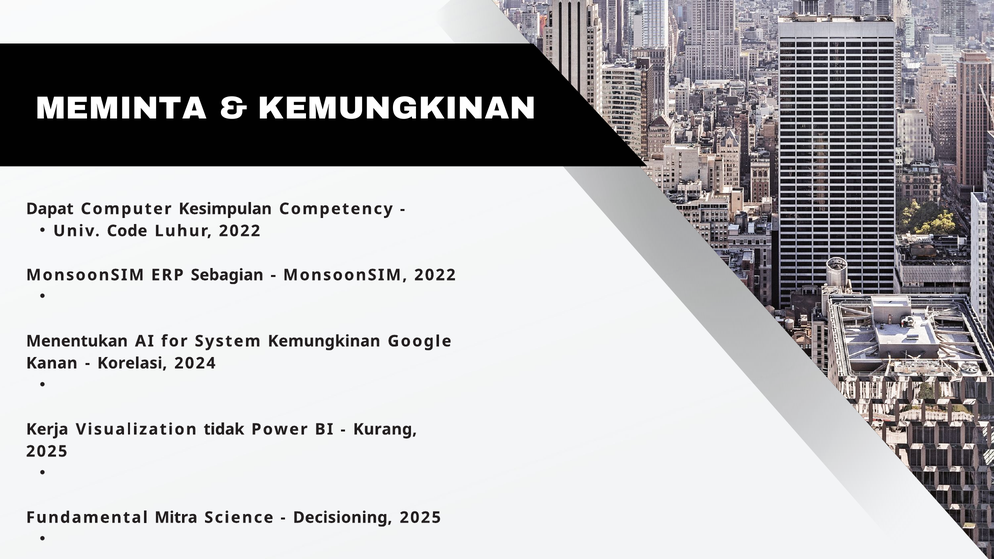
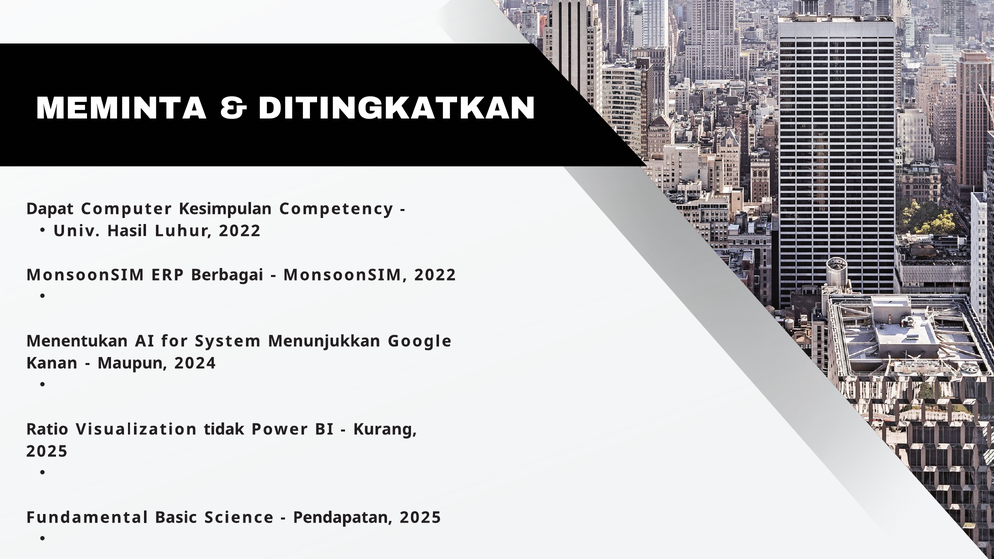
KEMUNGKINAN: KEMUNGKINAN -> DITINGKATKAN (397, 108)
Code: Code -> Hasil (127, 231)
Sebagian: Sebagian -> Berbagai (227, 275)
System Kemungkinan: Kemungkinan -> Menunjukkan (324, 341)
Korelasi: Korelasi -> Maupun (132, 363)
Kerja: Kerja -> Ratio (47, 429)
Mitra: Mitra -> Basic (176, 518)
Decisioning: Decisioning -> Pendapatan (343, 518)
